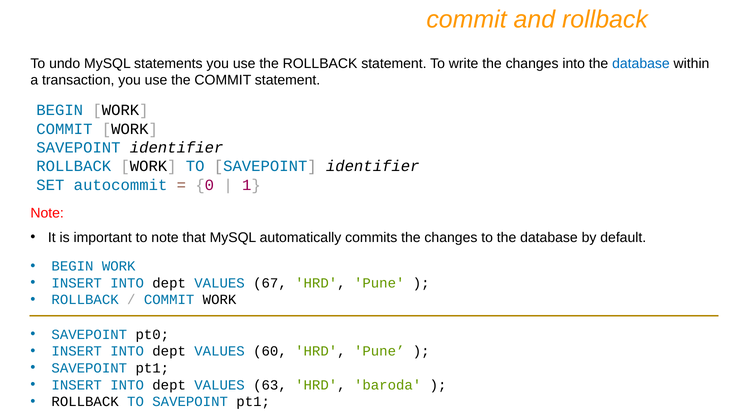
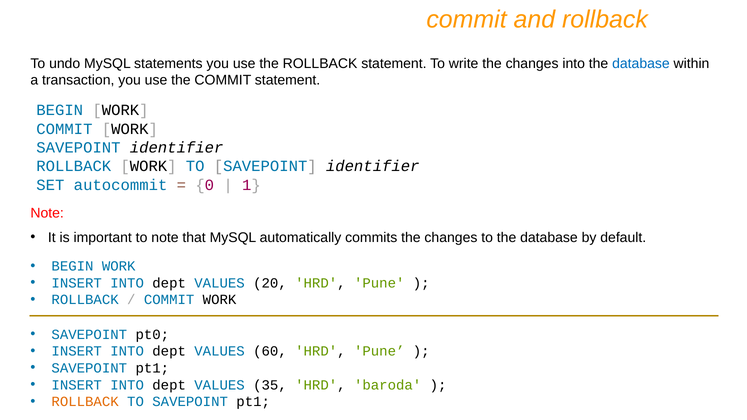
67: 67 -> 20 (270, 283)
63: 63 -> 35 (270, 385)
ROLLBACK colour: black -> orange (85, 402)
